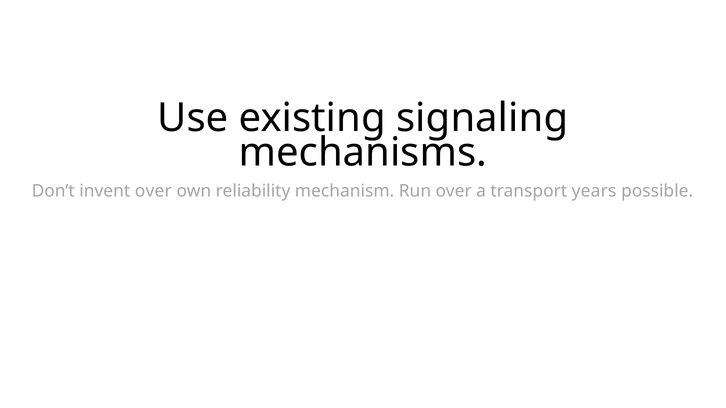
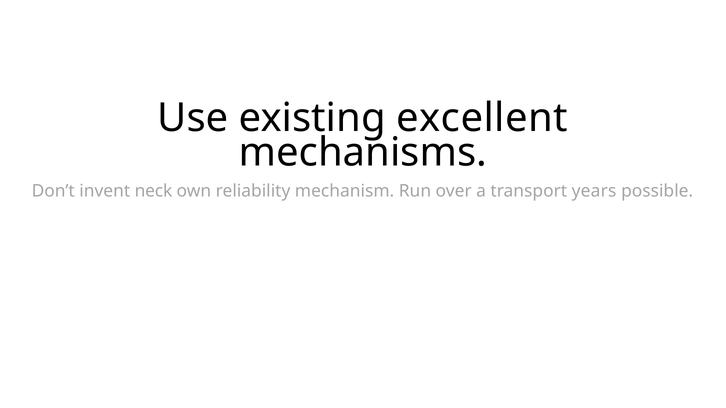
signaling: signaling -> excellent (482, 118)
invent over: over -> neck (153, 191)
